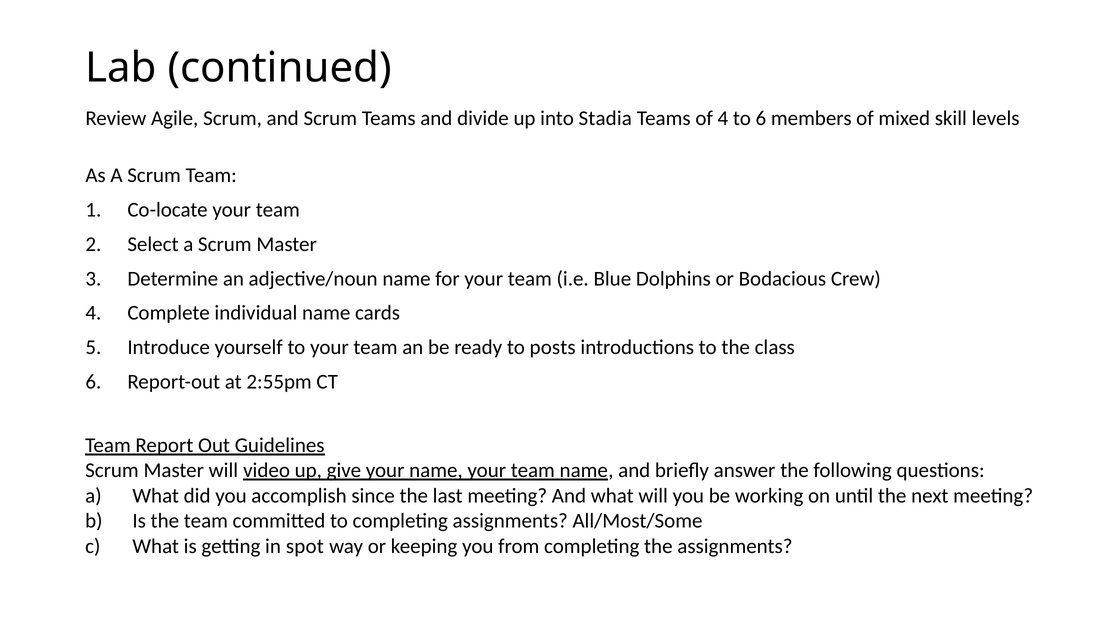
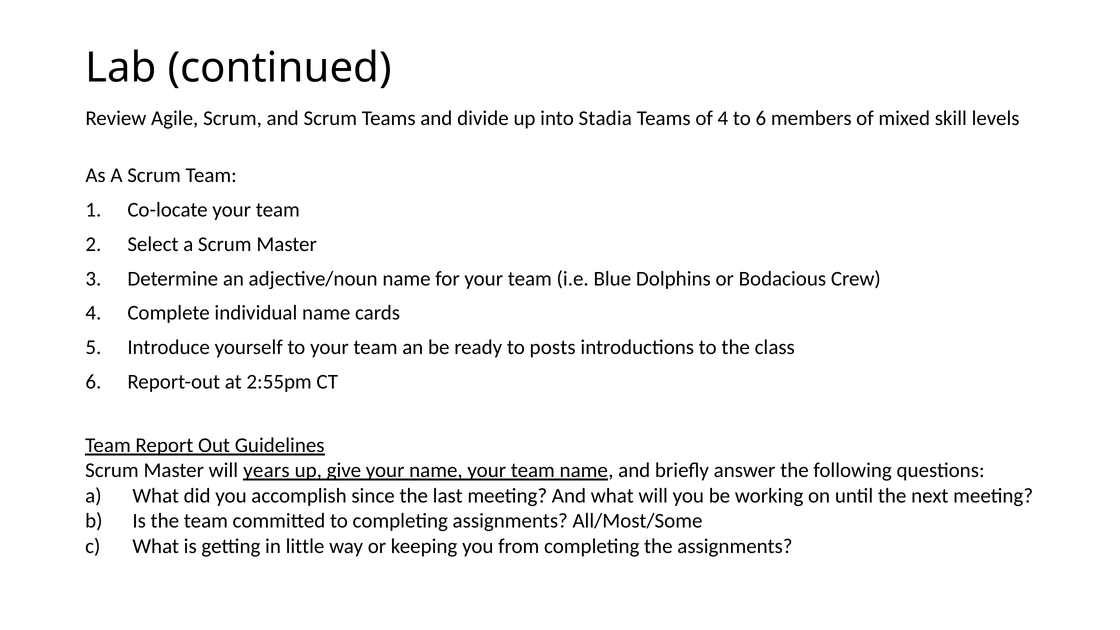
video: video -> years (266, 470)
spot: spot -> little (305, 546)
